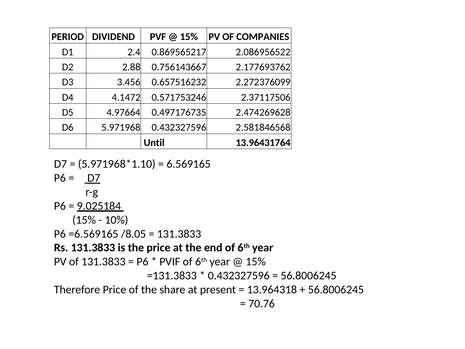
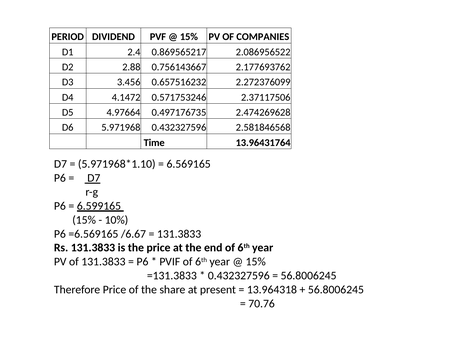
Until: Until -> Time (154, 143)
9.025184: 9.025184 -> 6.599165 (99, 206)
/8.05: /8.05 -> /6.67 (133, 234)
